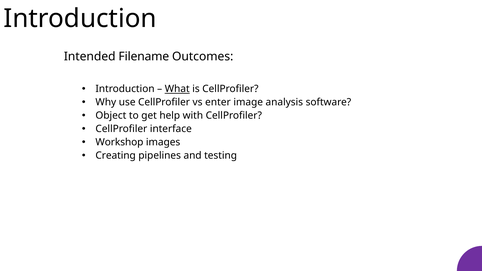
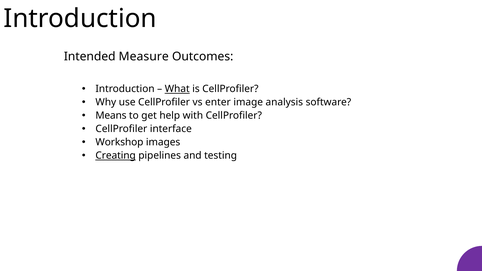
Filename: Filename -> Measure (144, 56)
Object: Object -> Means (111, 116)
Creating underline: none -> present (116, 156)
